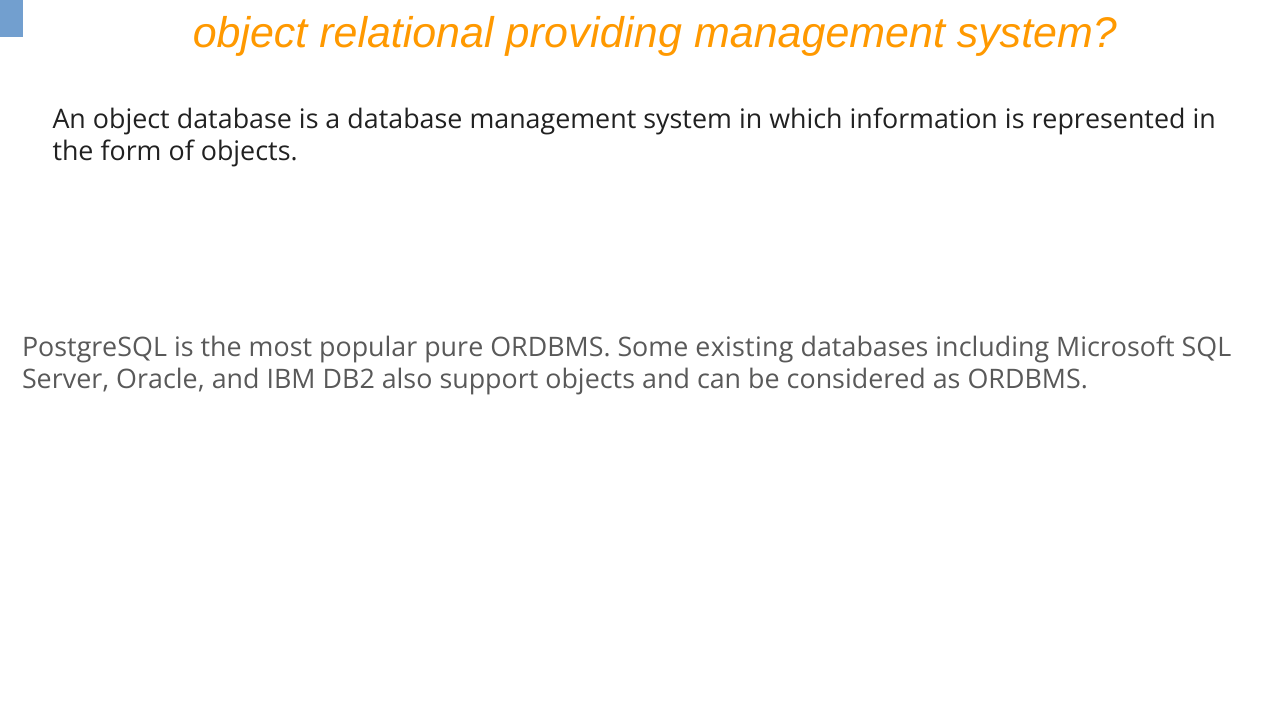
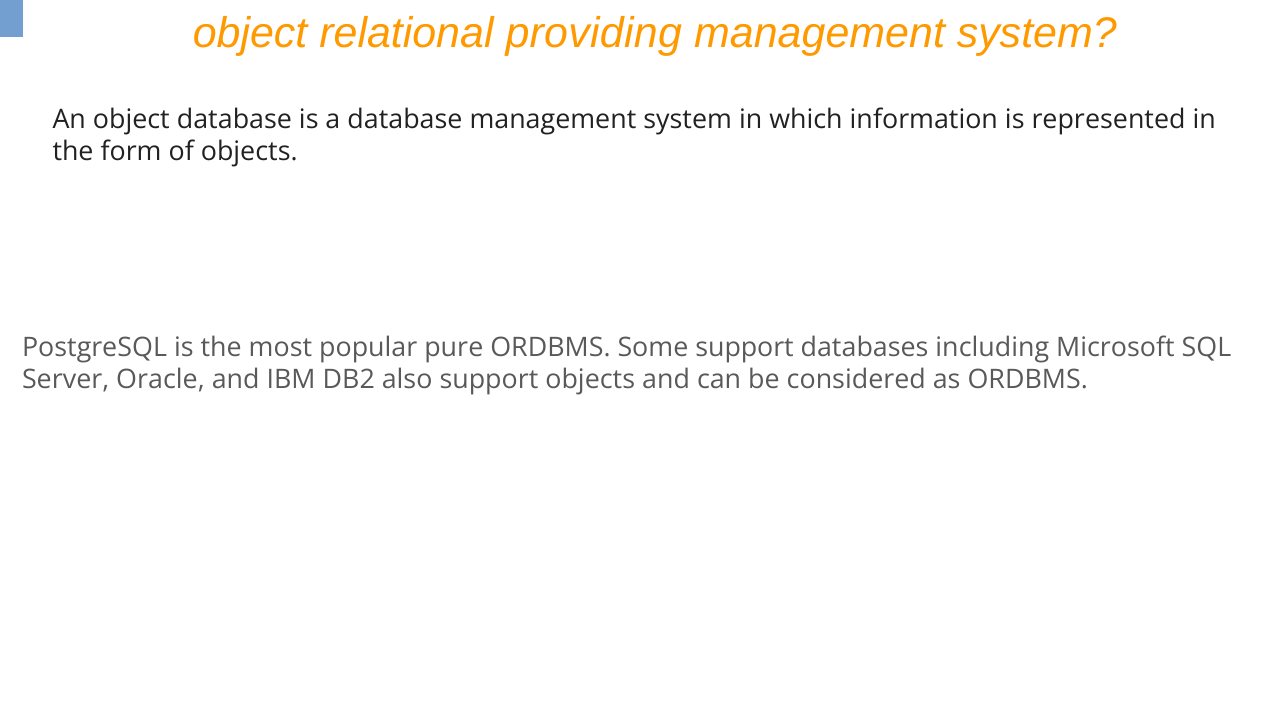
Some existing: existing -> support (745, 348)
